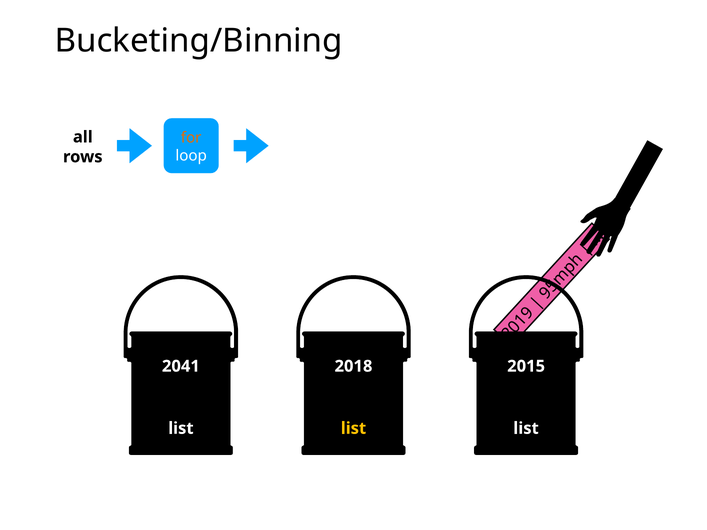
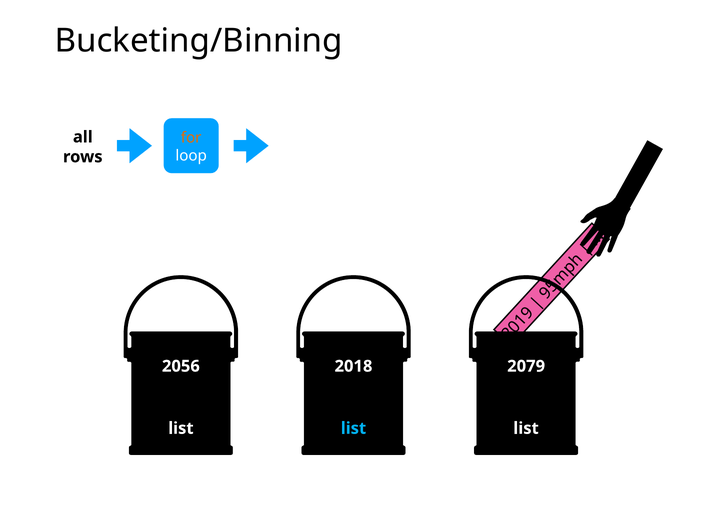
2041: 2041 -> 2056 (181, 366)
2015: 2015 -> 2079 (526, 366)
list colour: yellow -> light blue (354, 429)
